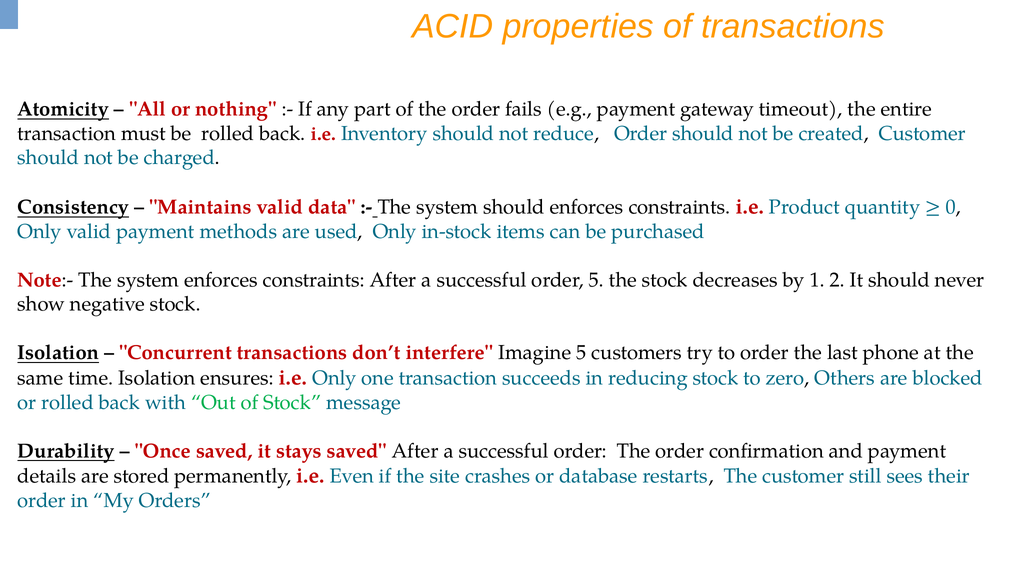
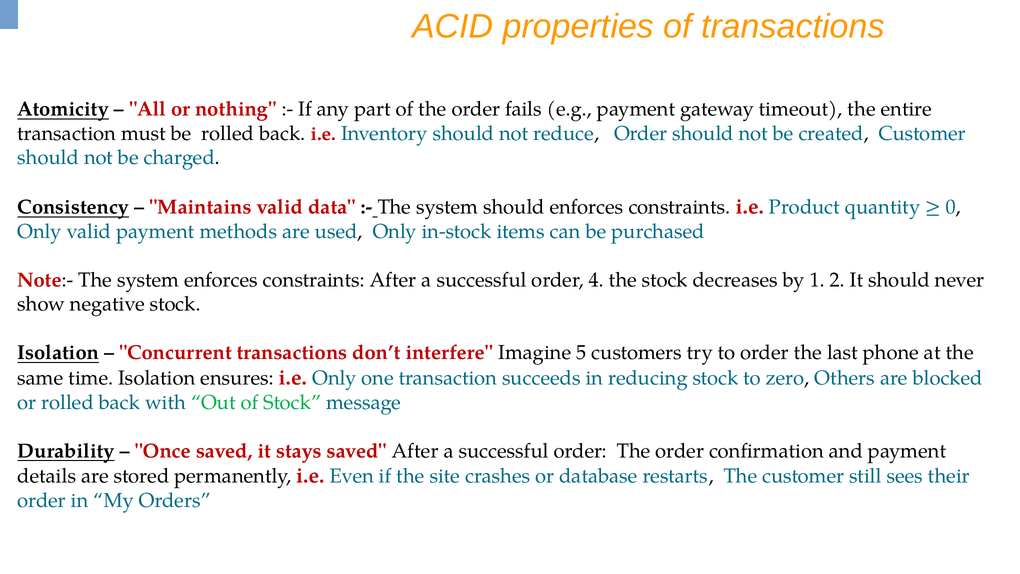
order 5: 5 -> 4 (596, 280)
